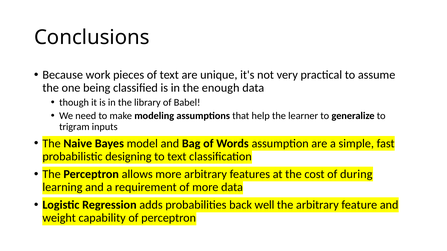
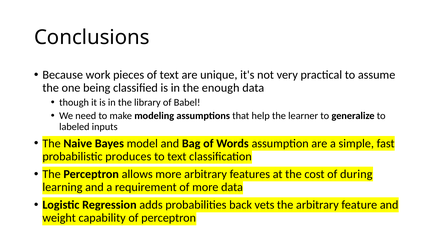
trigram: trigram -> labeled (74, 127)
designing: designing -> produces (128, 157)
well: well -> vets (264, 205)
